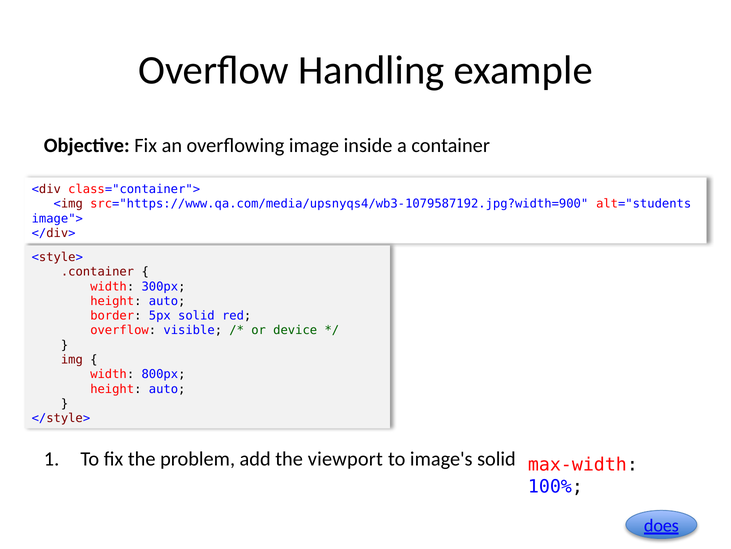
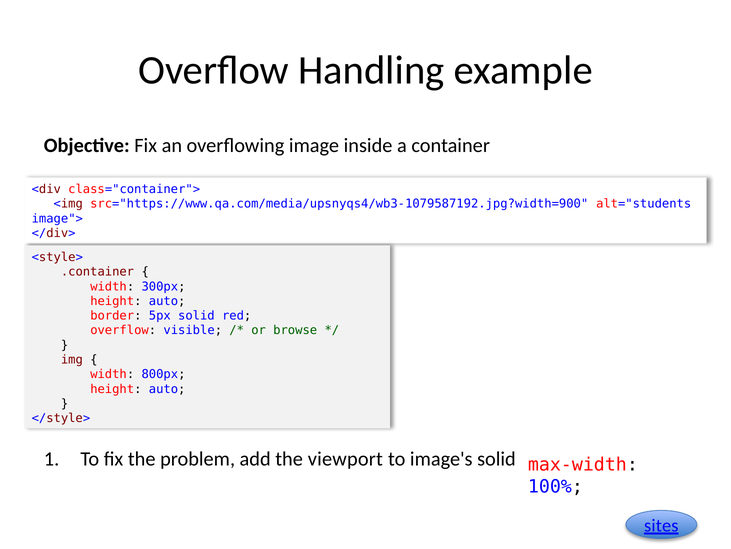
device: device -> browse (295, 330)
does: does -> sites (661, 525)
